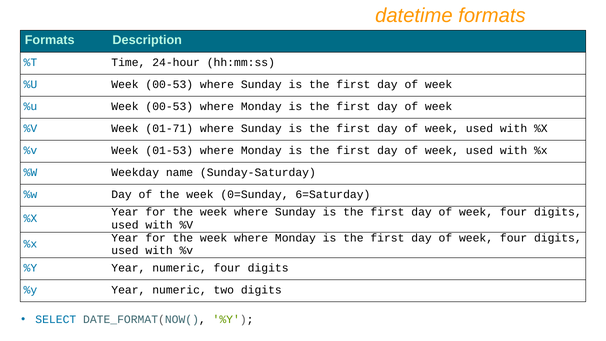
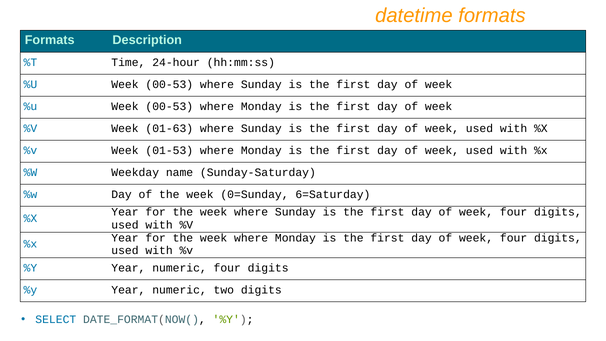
01-71: 01-71 -> 01-63 (169, 129)
